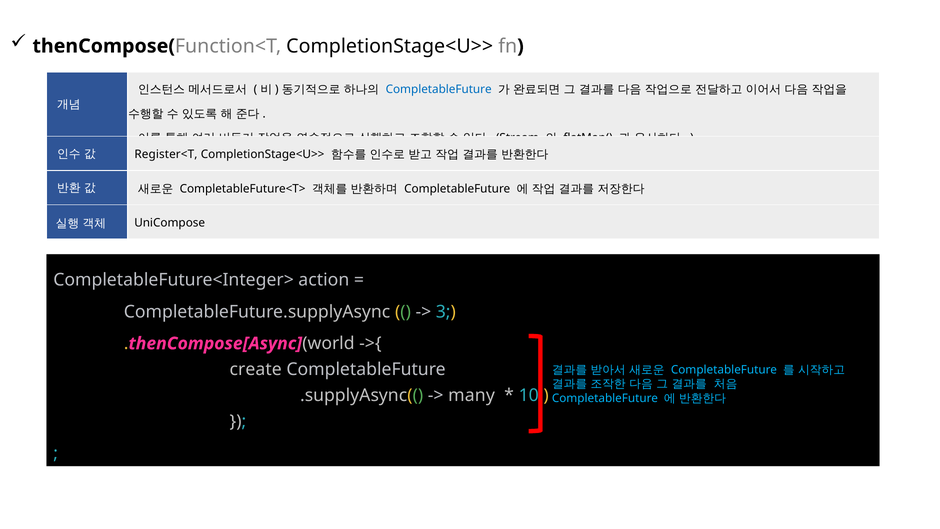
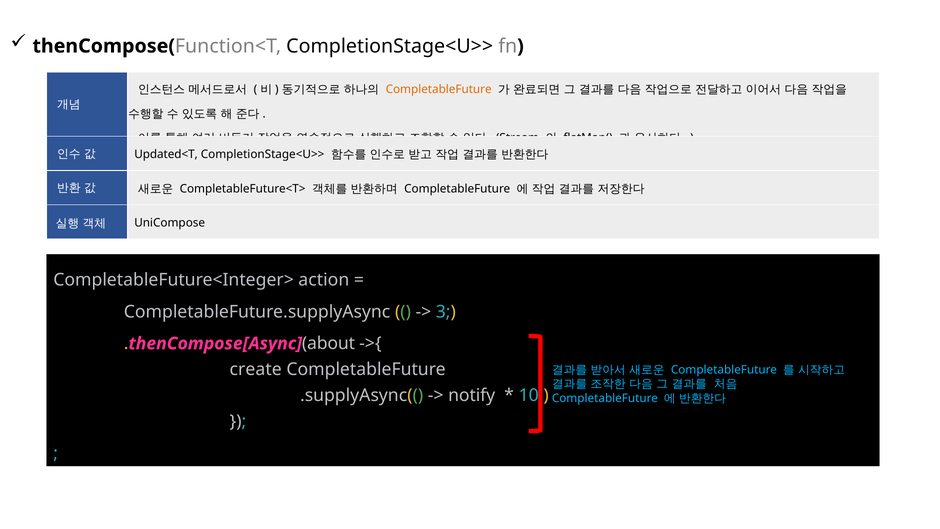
CompletableFuture colour: blue -> orange (439, 89)
Register<T: Register<T -> Updated<T (166, 154)
world: world -> about (329, 343)
many: many -> notify (472, 395)
